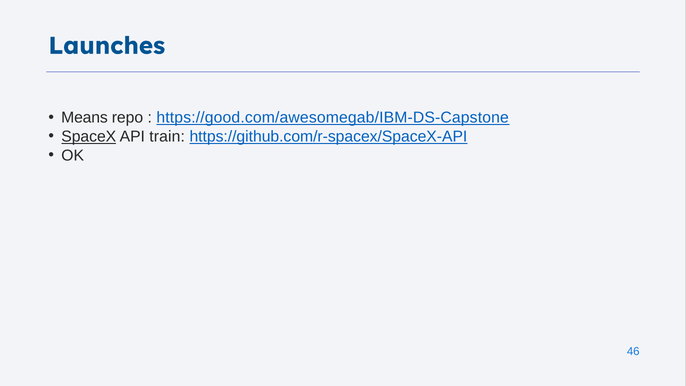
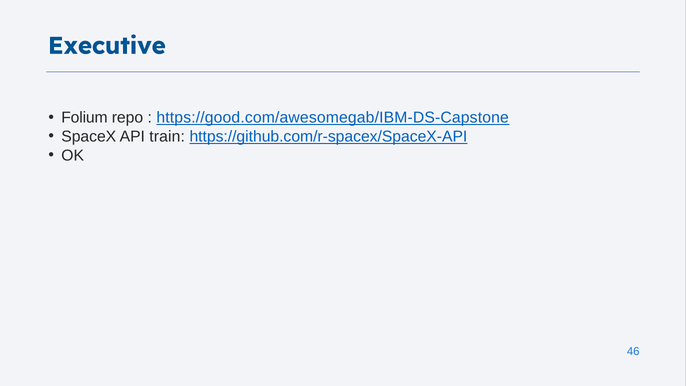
Launches: Launches -> Executive (107, 46)
Means: Means -> Folium (84, 118)
SpaceX underline: present -> none (89, 137)
